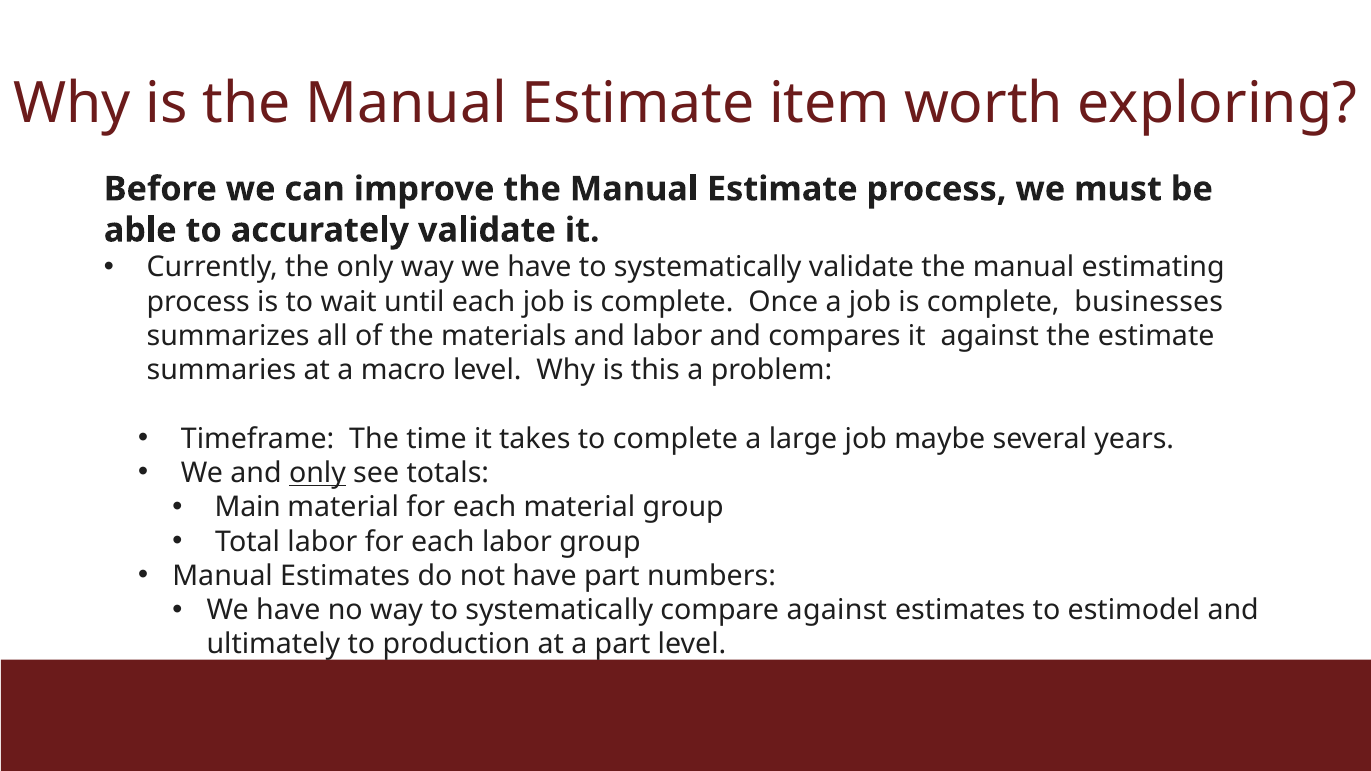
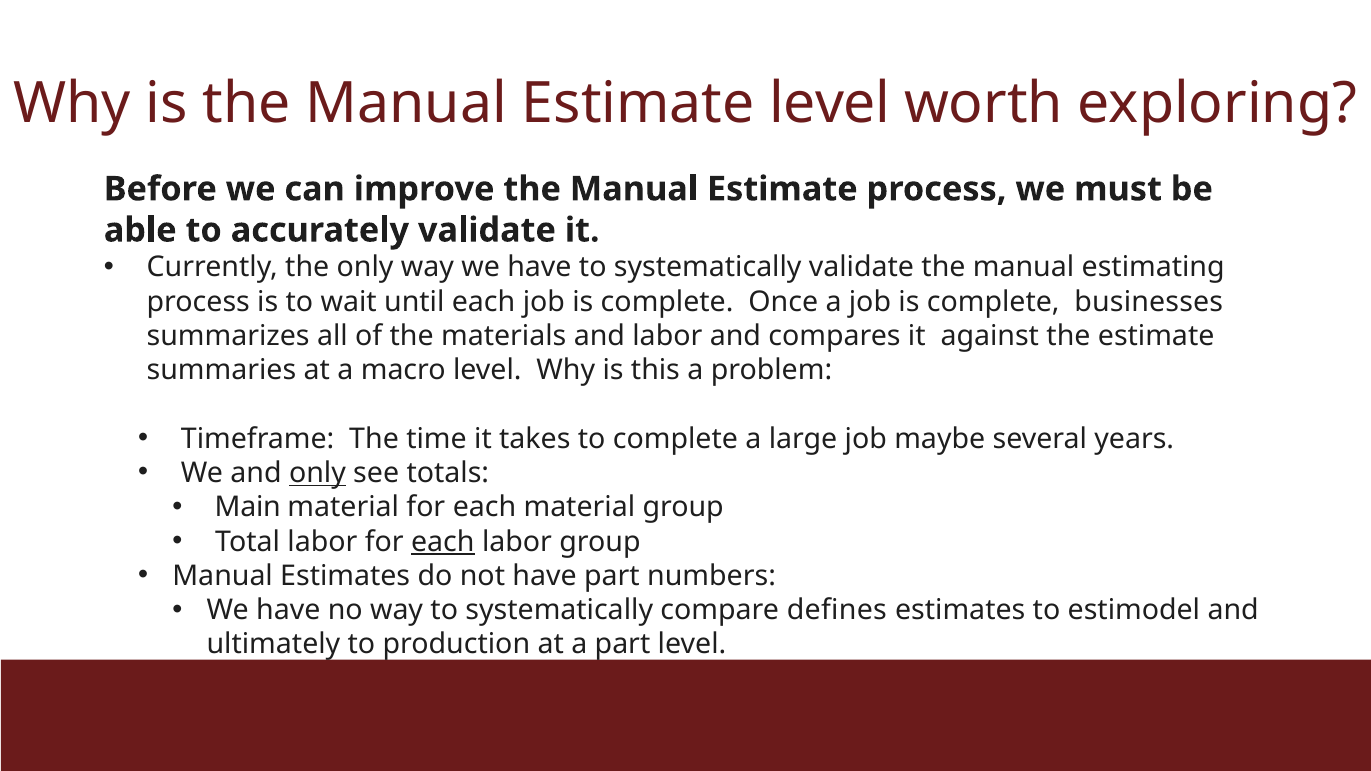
Estimate item: item -> level (830, 103)
each underline: none -> present (443, 542)
compare against: against -> defines (837, 610)
